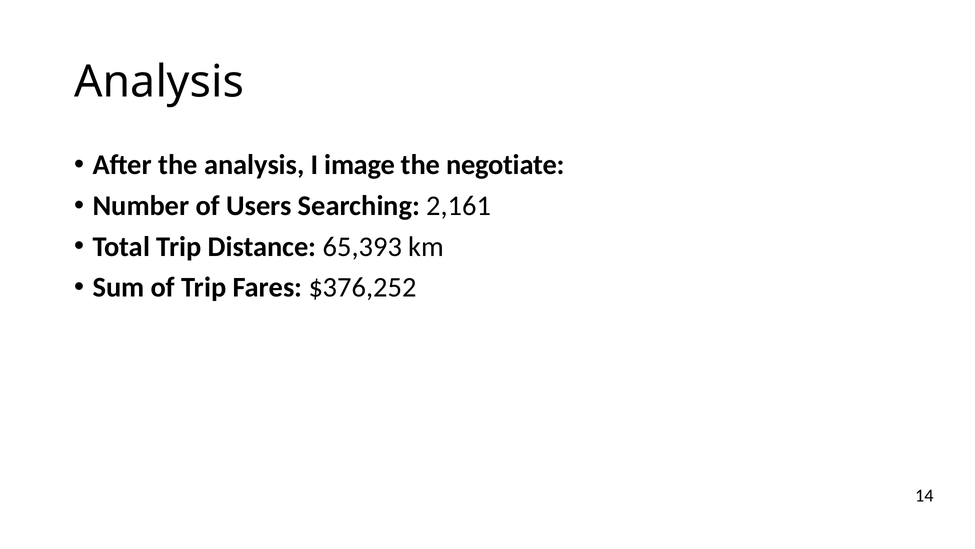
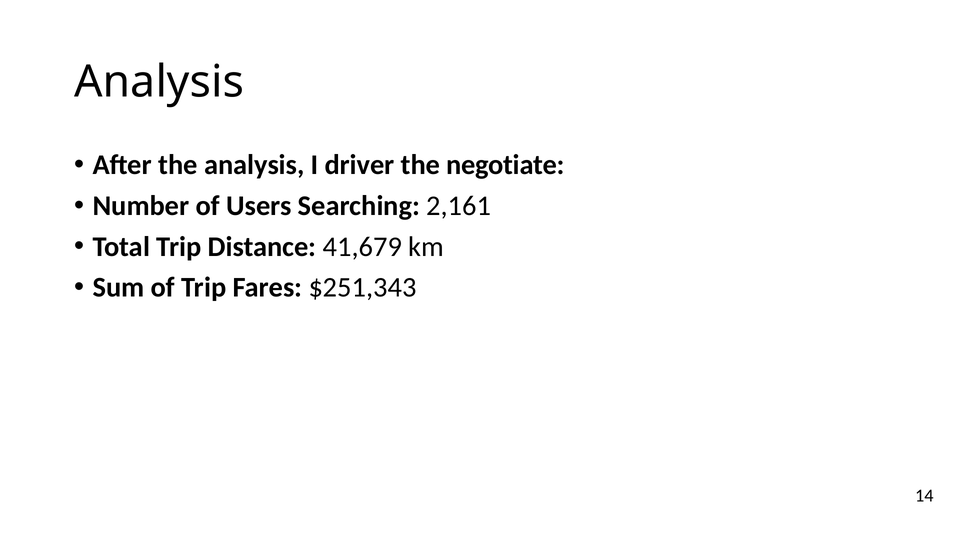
image: image -> driver (360, 165)
65,393: 65,393 -> 41,679 (362, 246)
$376,252: $376,252 -> $251,343 (362, 287)
